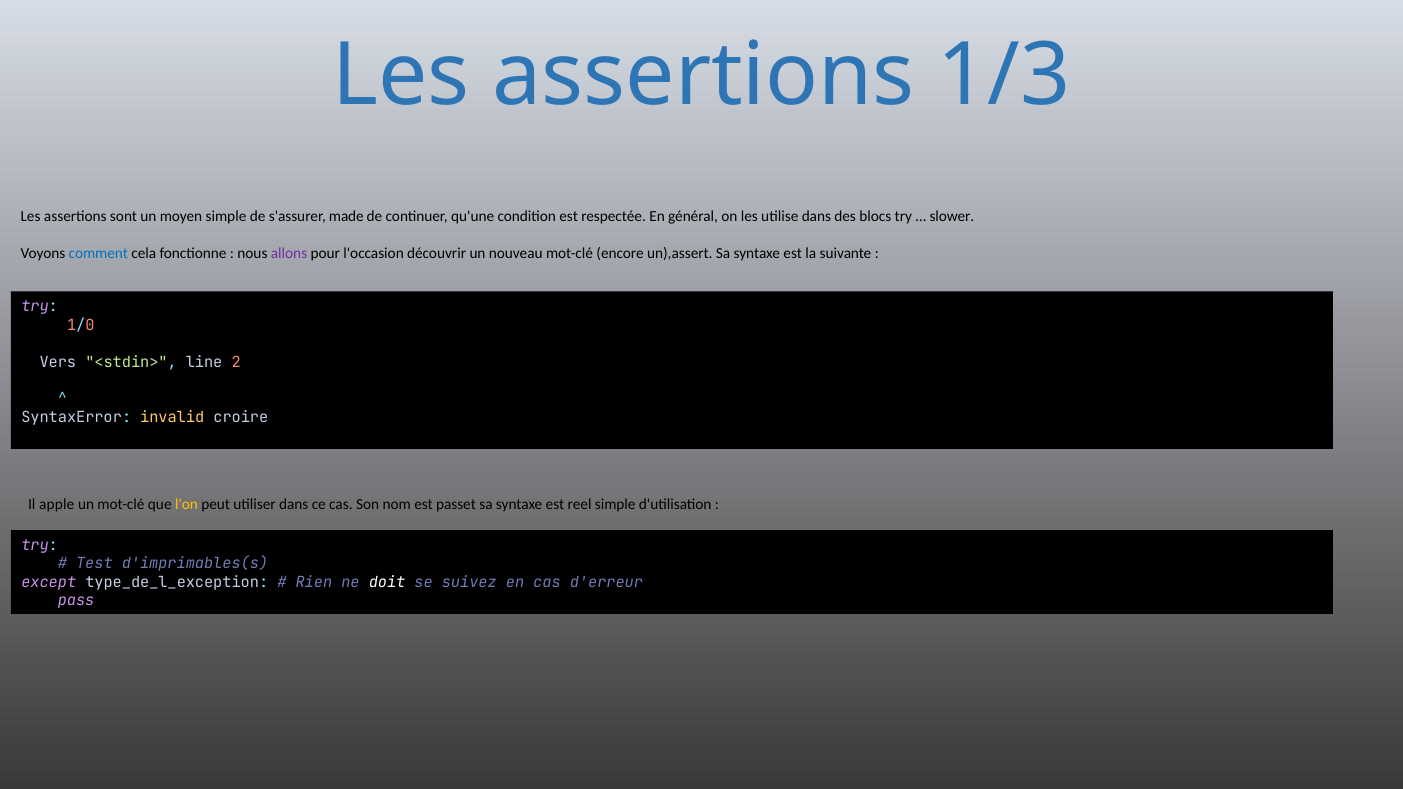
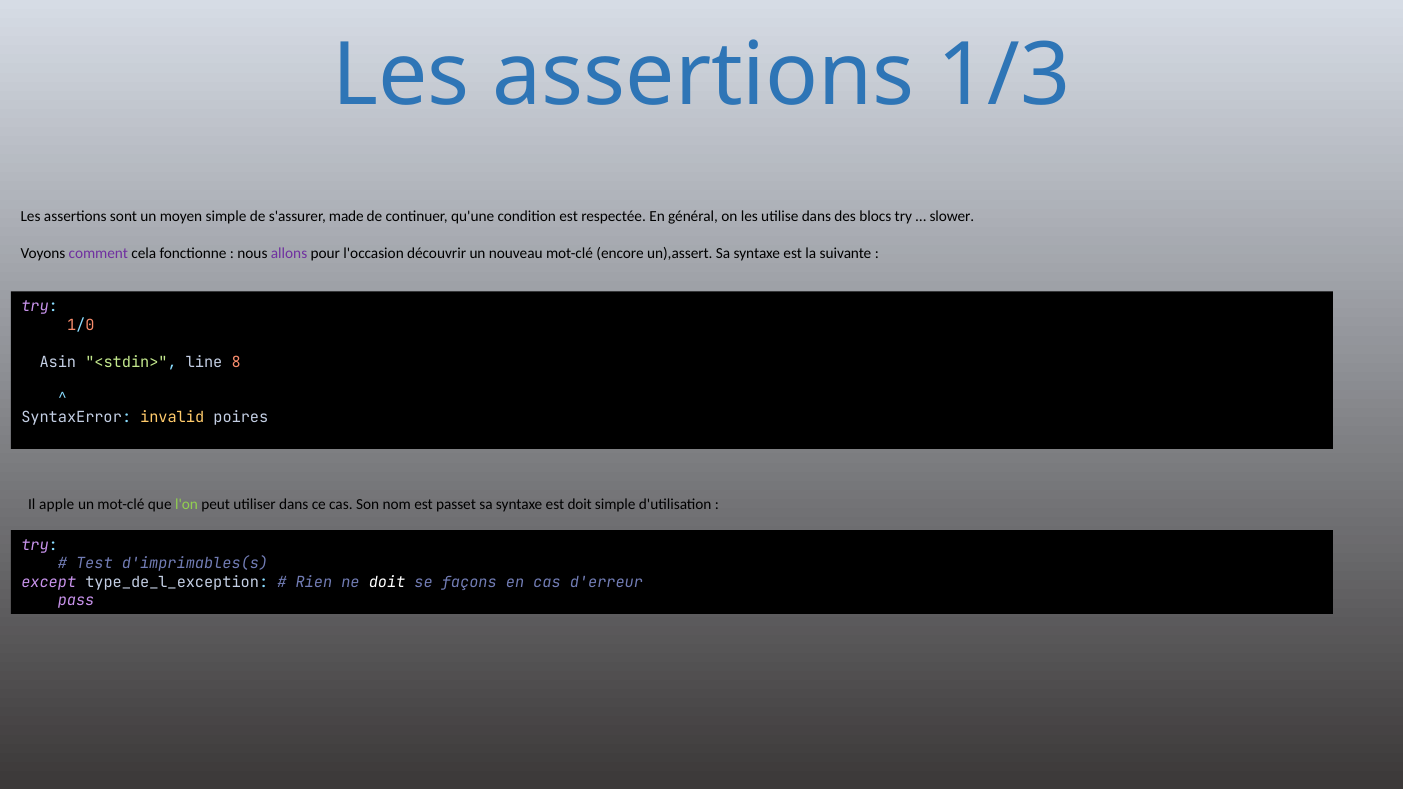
comment colour: blue -> purple (98, 253)
Vers: Vers -> Asin (58, 362)
2: 2 -> 8 (236, 362)
croire: croire -> poires (241, 417)
l'on colour: yellow -> light green (187, 504)
est reel: reel -> doit (580, 504)
suivez: suivez -> façons (469, 582)
